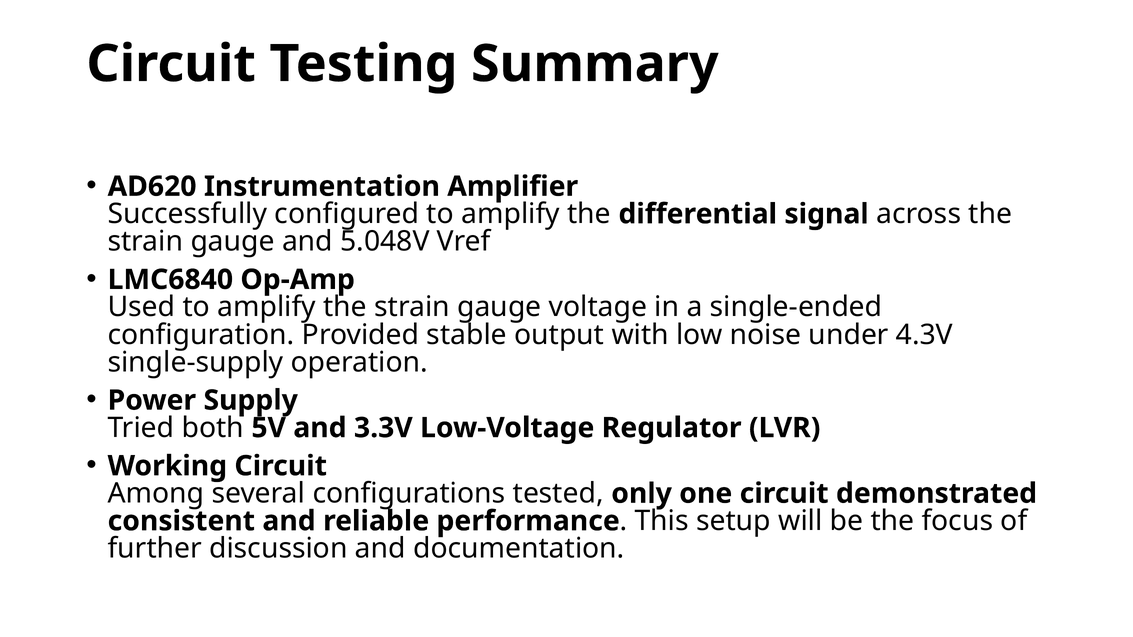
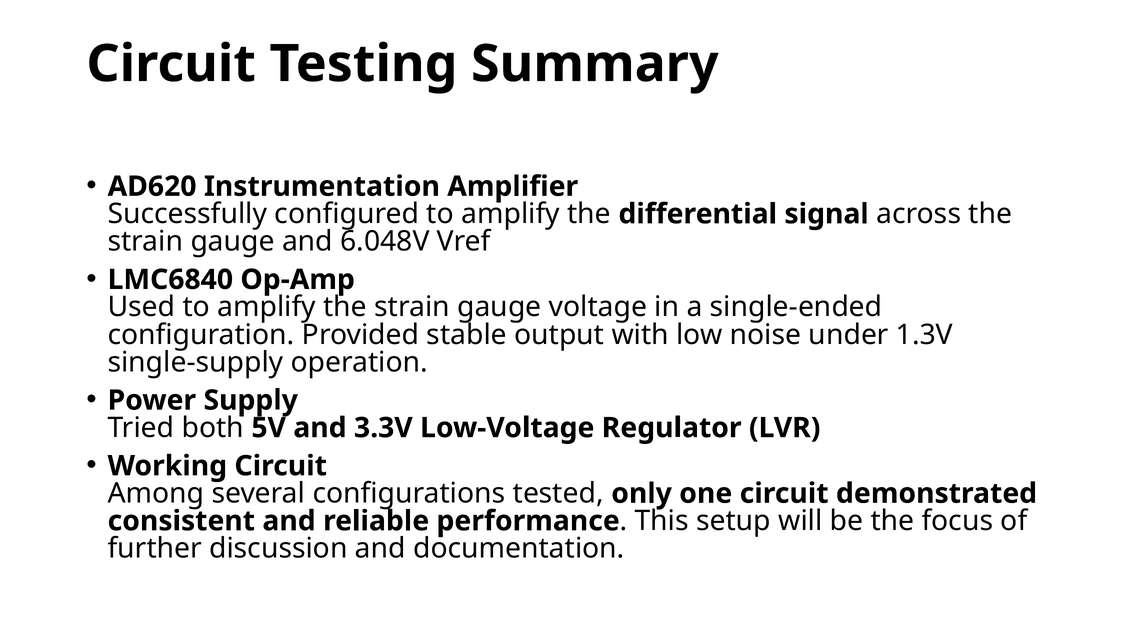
5.048V: 5.048V -> 6.048V (385, 242)
4.3V: 4.3V -> 1.3V (924, 335)
